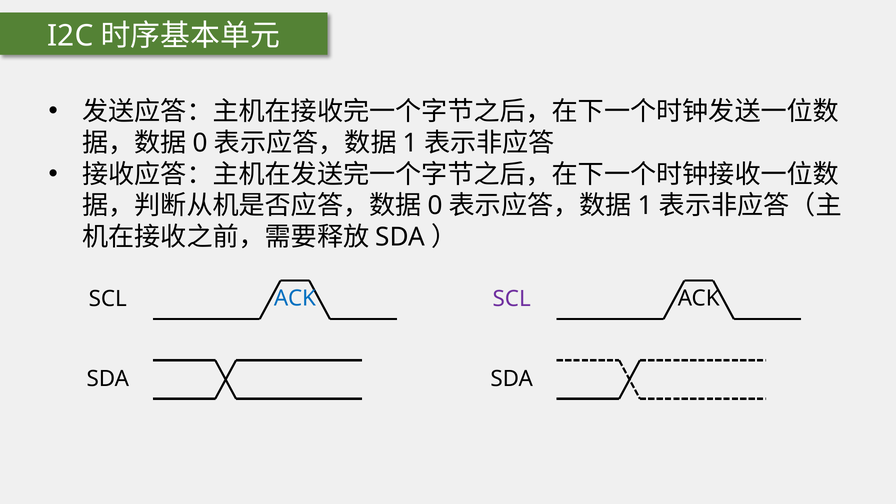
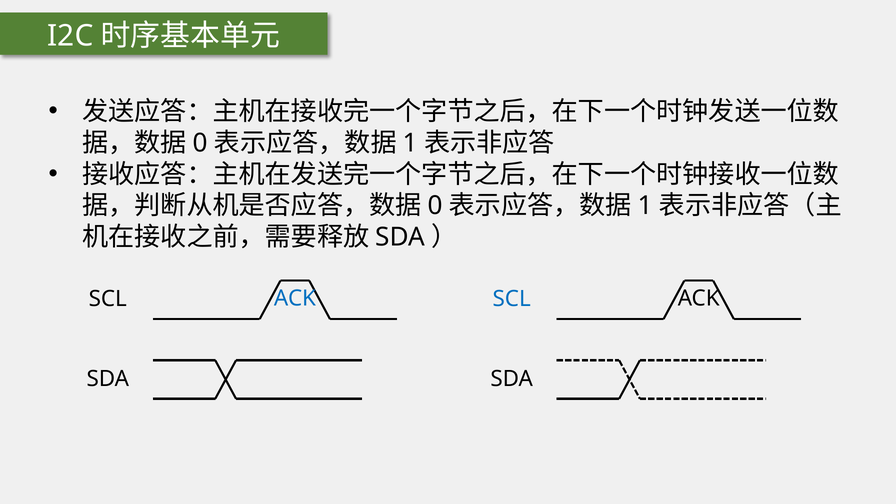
SCL colour: purple -> blue (512, 299)
